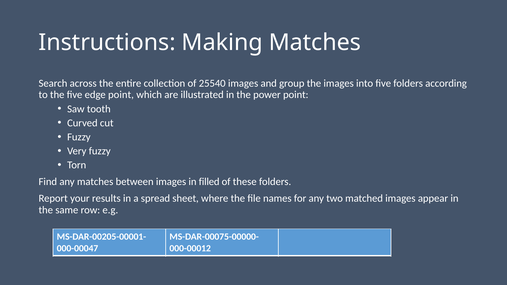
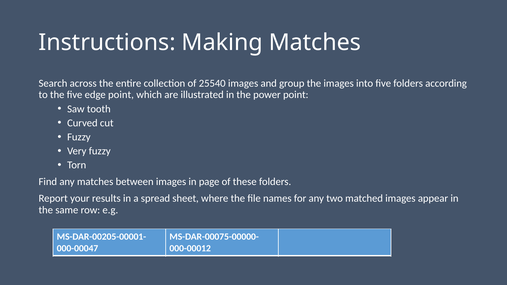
filled: filled -> page (209, 182)
